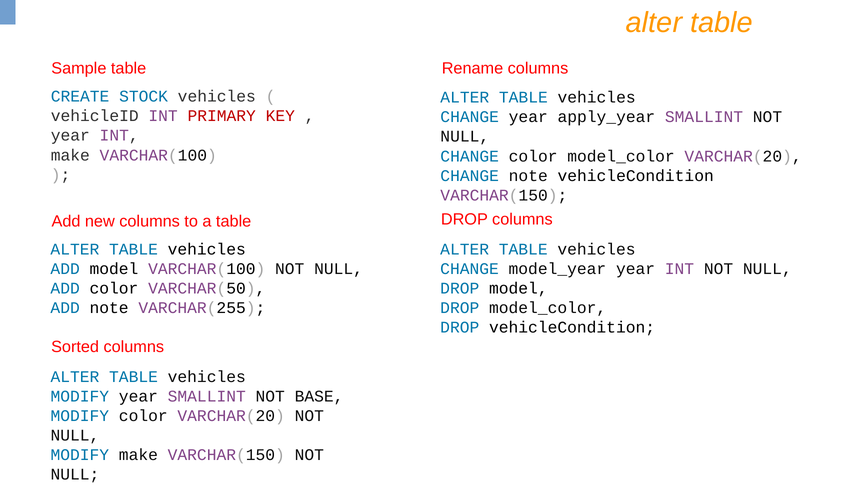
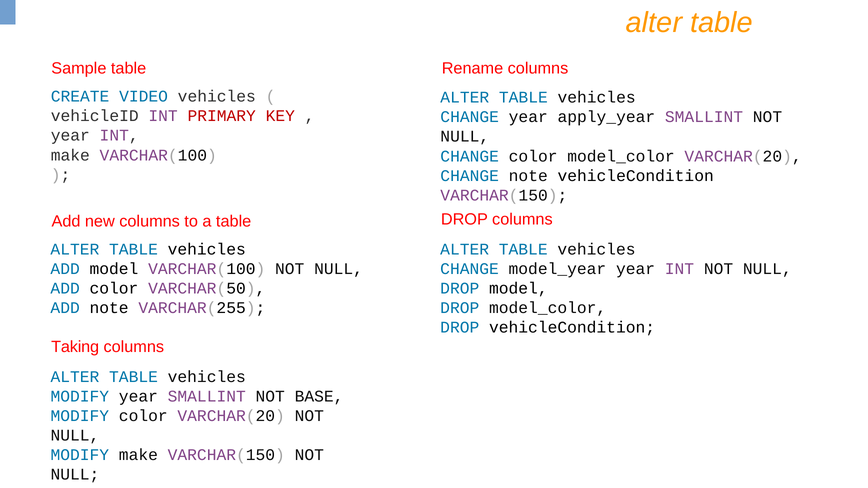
STOCK: STOCK -> VIDEO (144, 97)
Sorted: Sorted -> Taking (75, 347)
